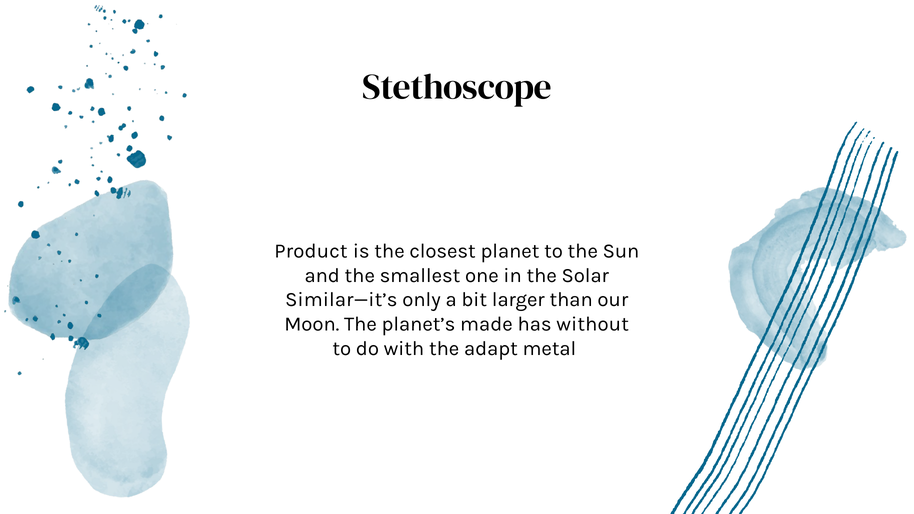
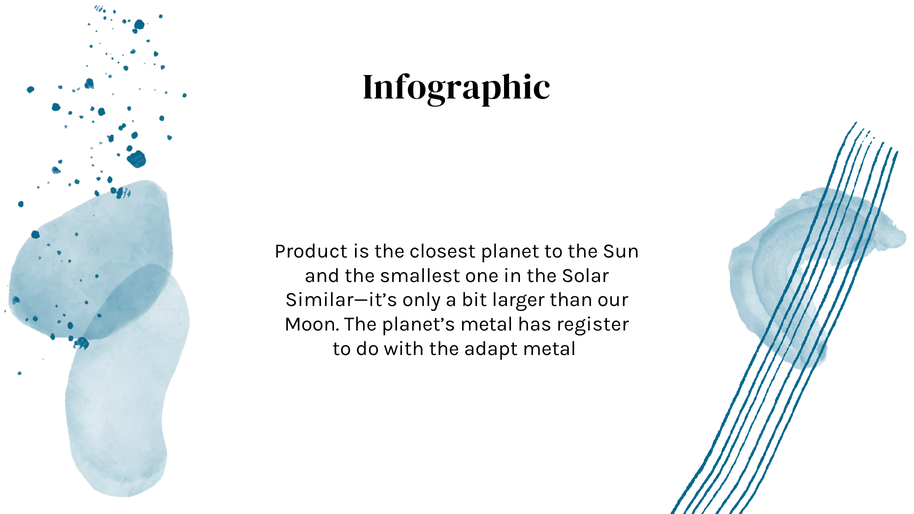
Stethoscope: Stethoscope -> Infographic (457, 87)
planet’s made: made -> metal (487, 324)
without: without -> register (593, 324)
